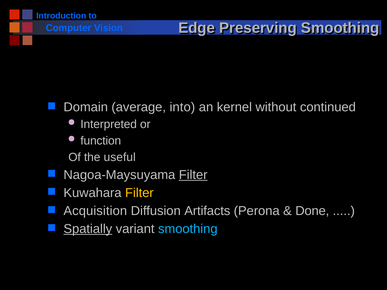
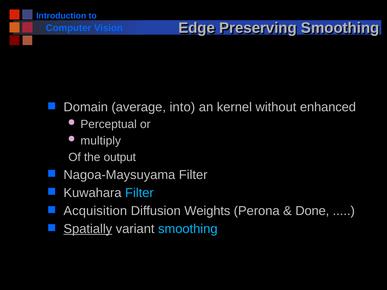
continued: continued -> enhanced (328, 107)
Interpreted: Interpreted -> Perceptual (109, 124)
function: function -> multiply (101, 141)
useful: useful -> output (120, 157)
Filter underline: present -> none (193, 175)
Filter colour: yellow -> light blue (139, 193)
Artifacts: Artifacts -> Weights (207, 211)
